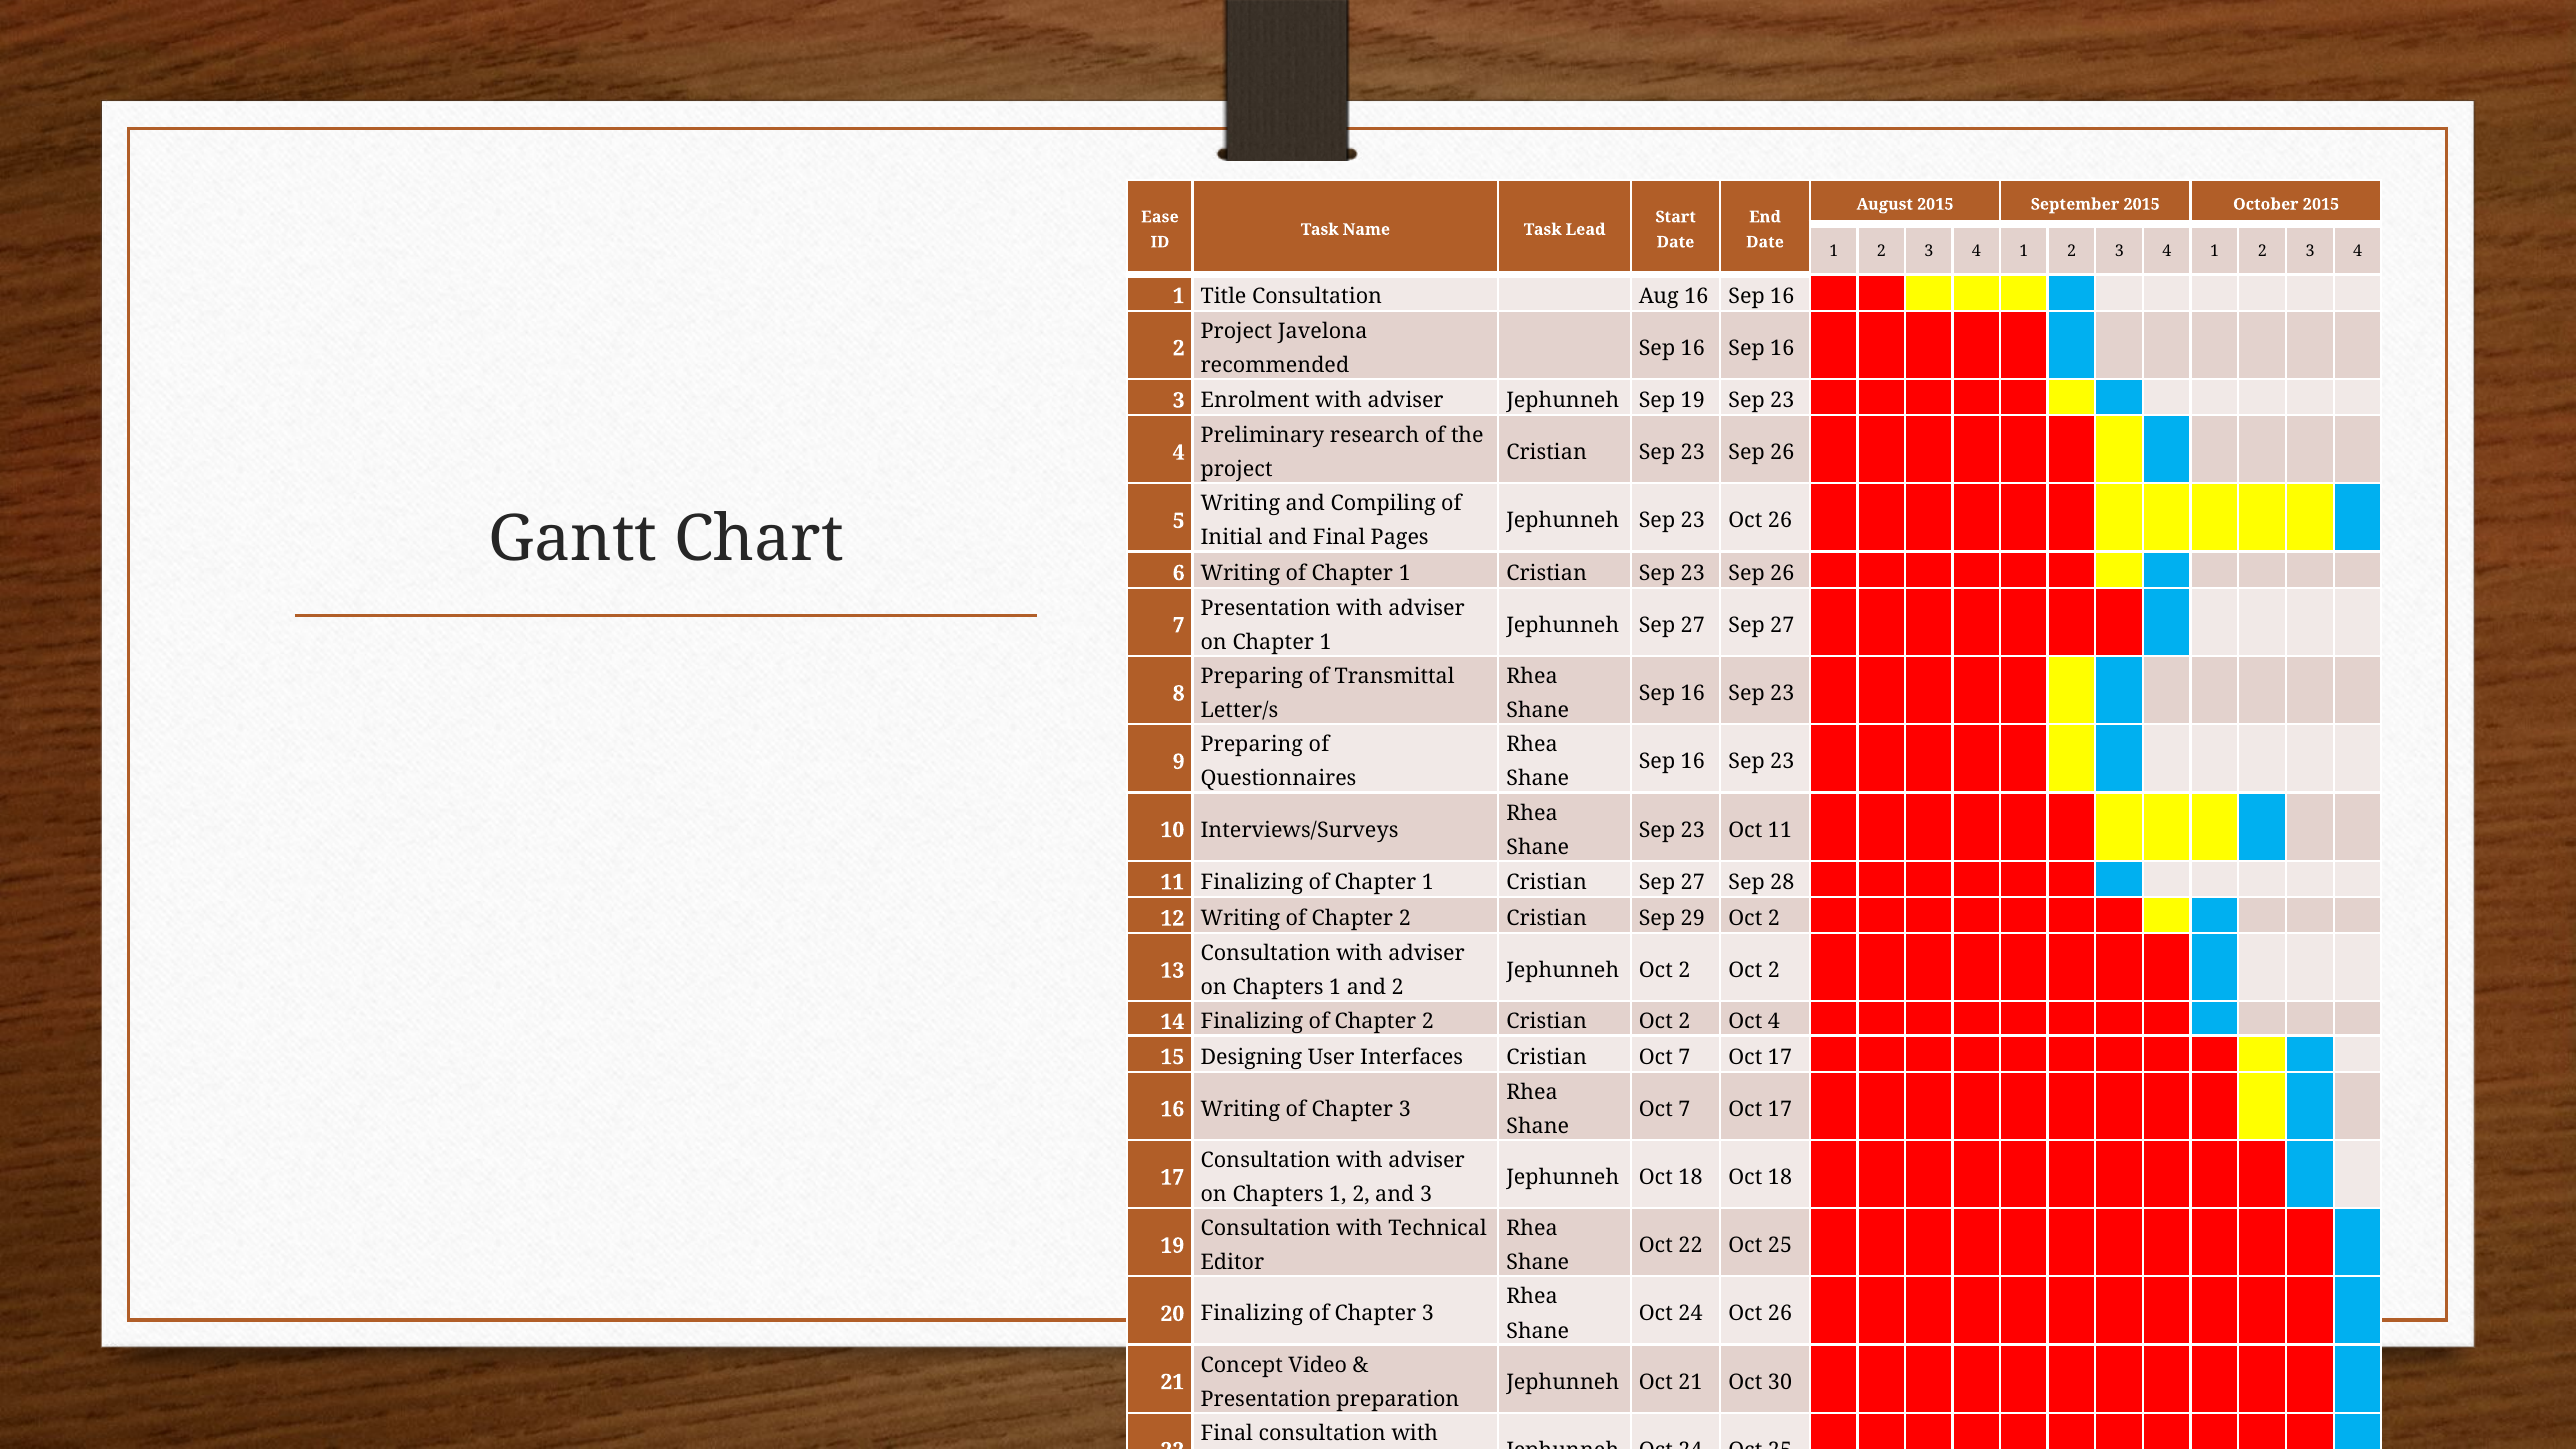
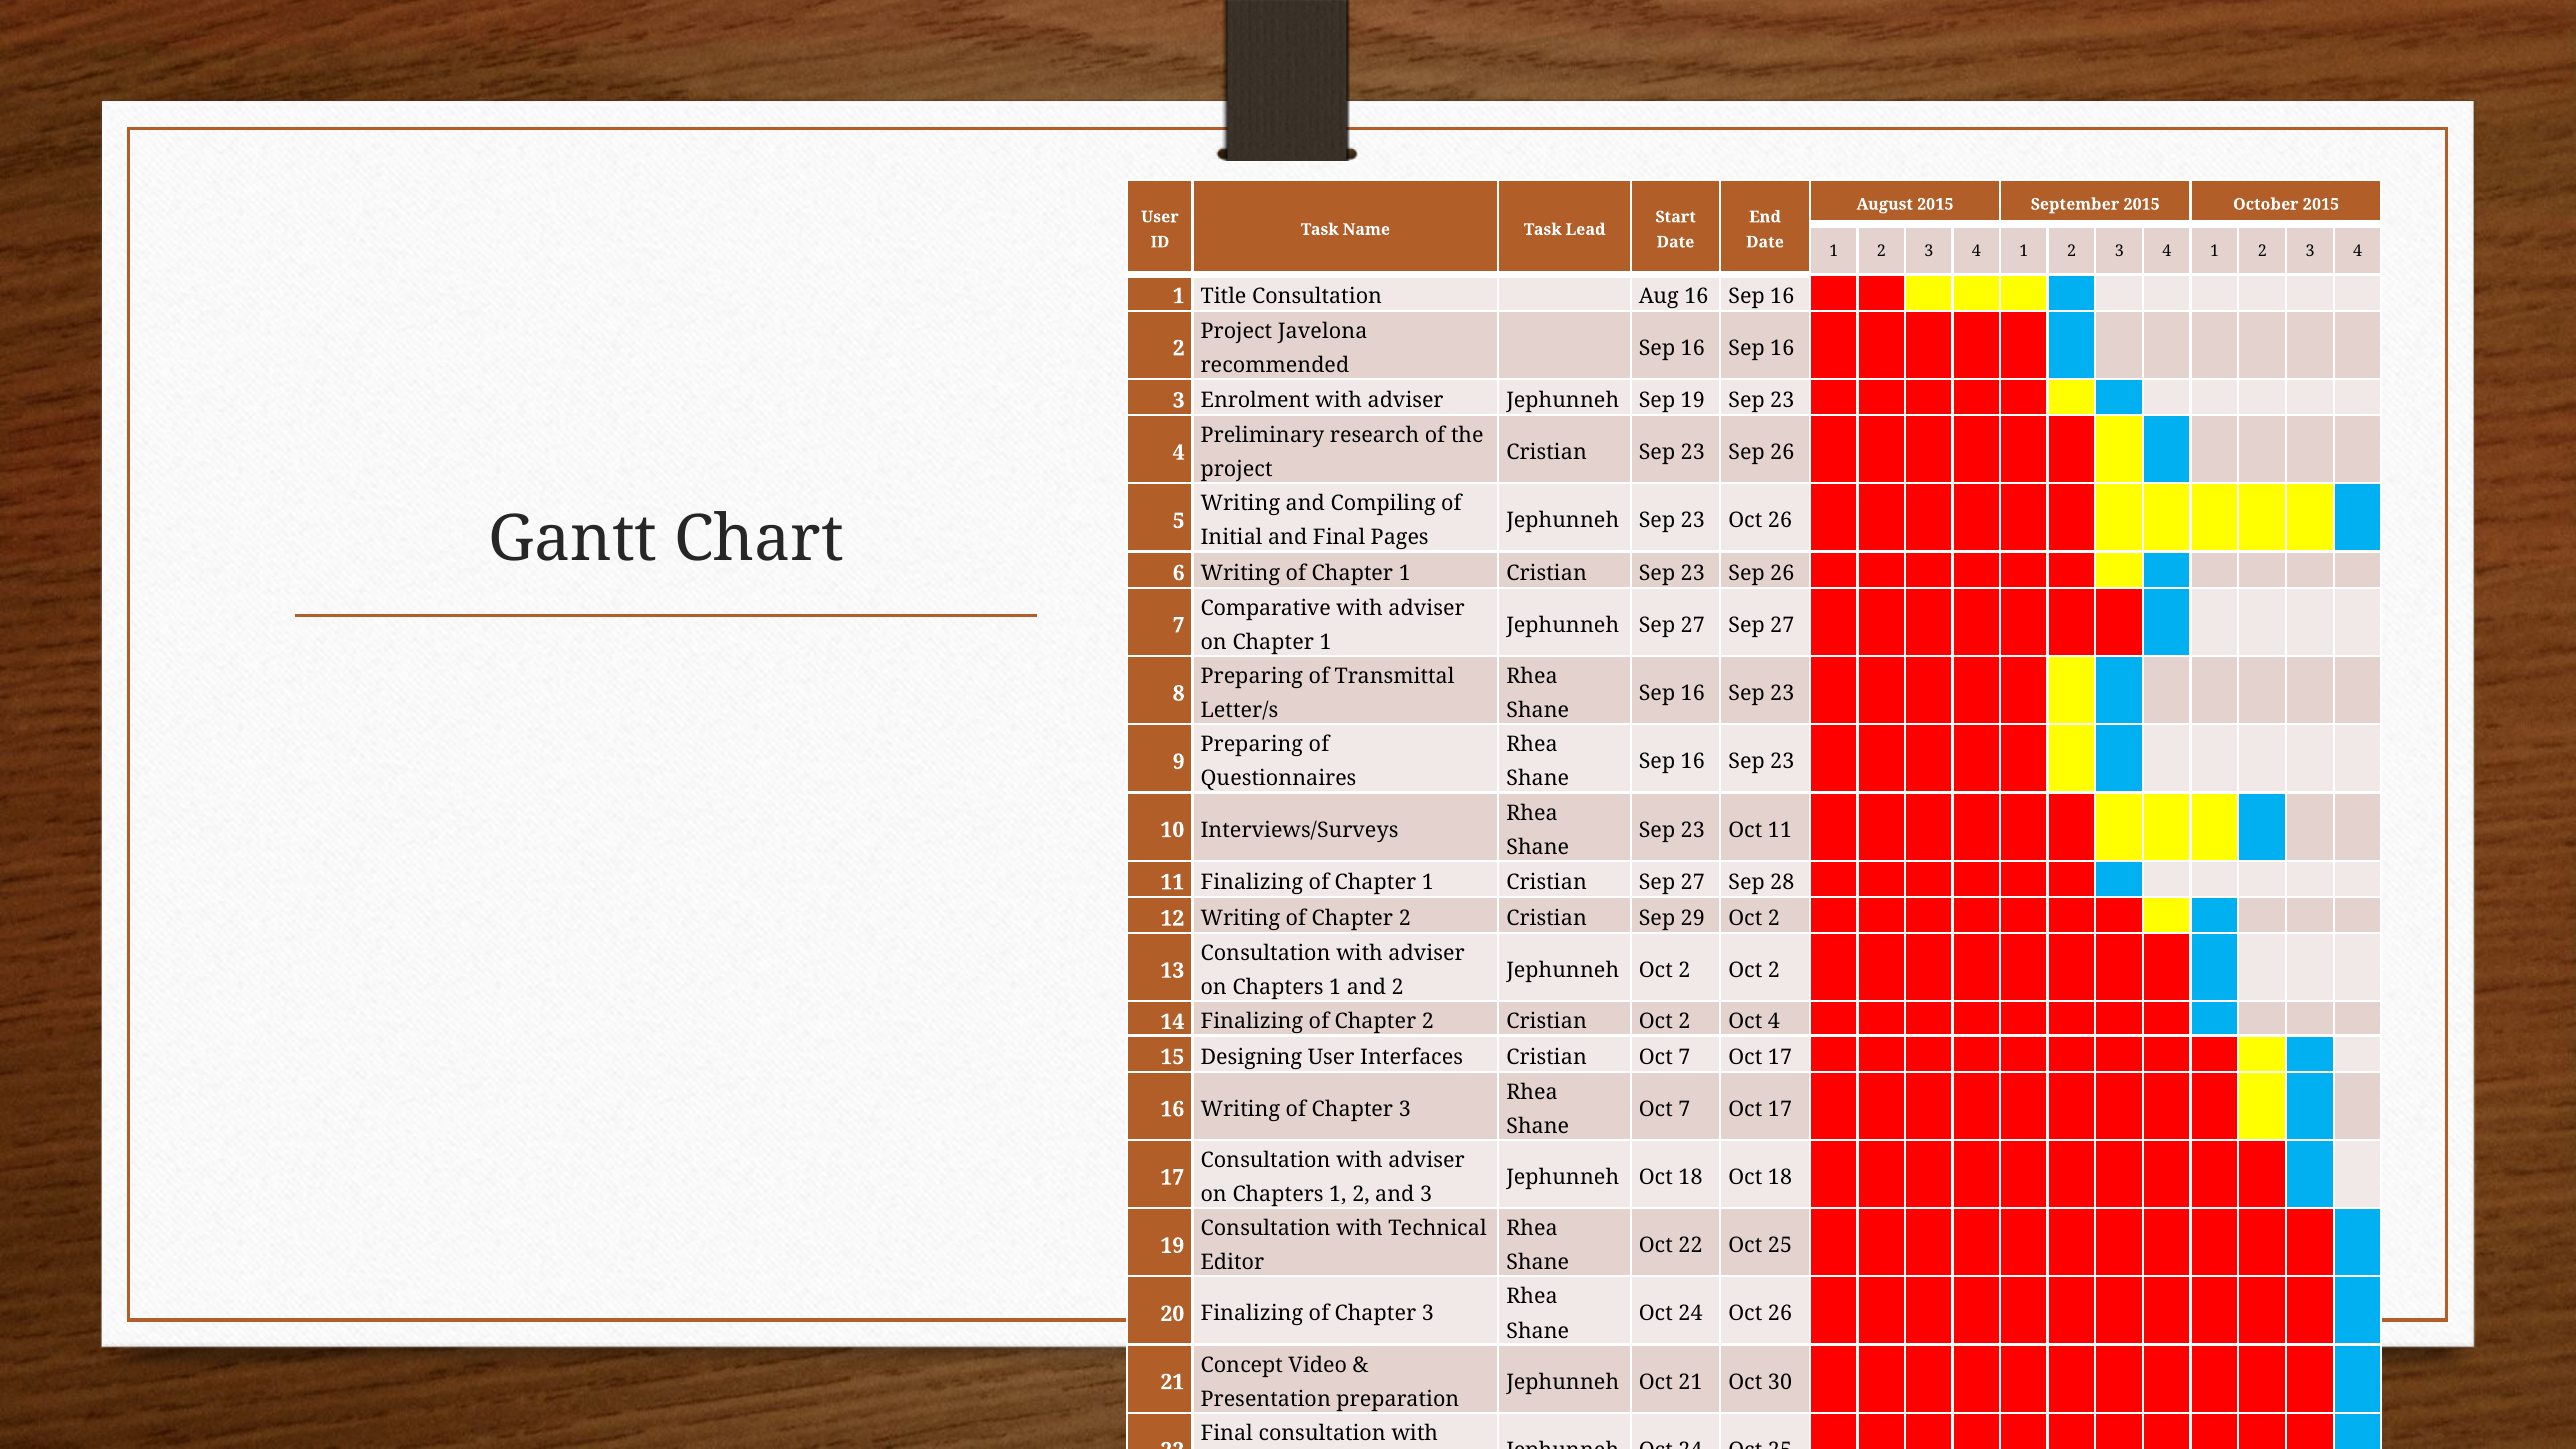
Ease: Ease -> User (1160, 217)
Presentation: Presentation -> Comparative (1266, 608)
